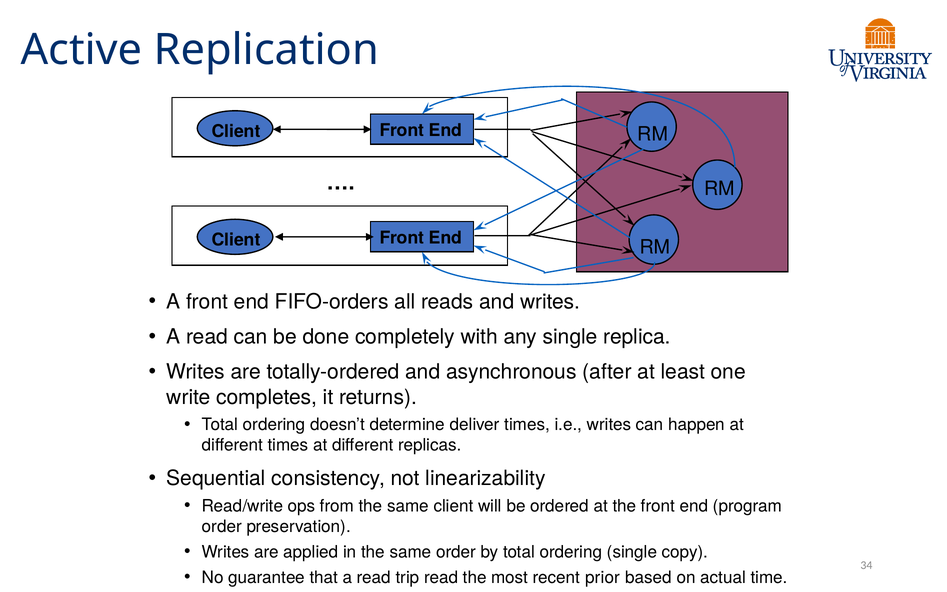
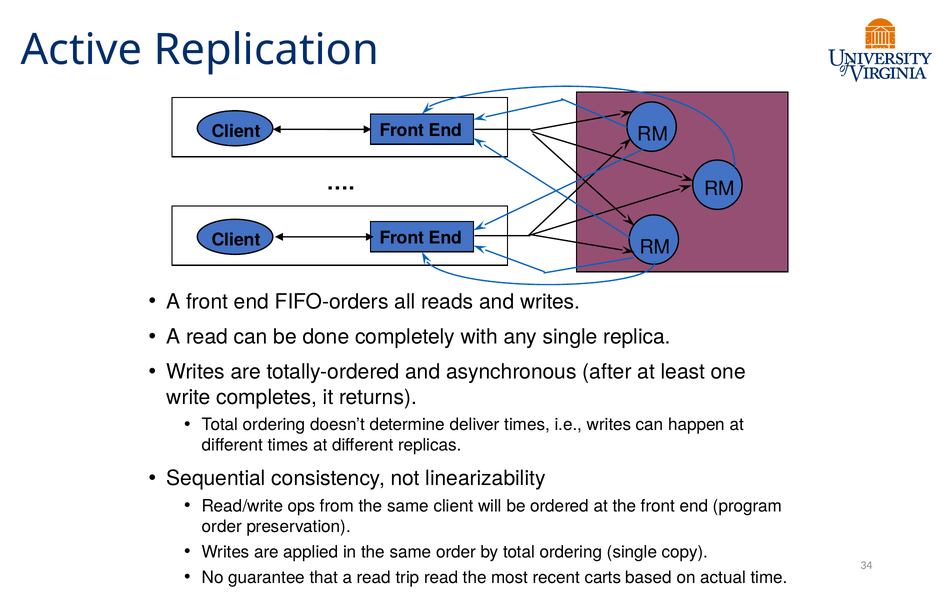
prior: prior -> carts (603, 577)
